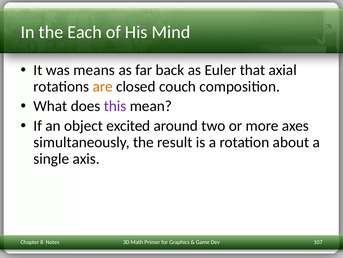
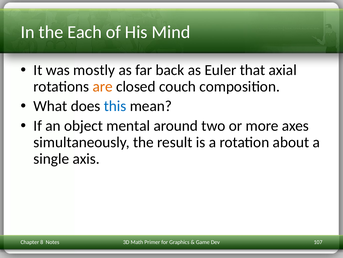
means: means -> mostly (94, 70)
this colour: purple -> blue (115, 106)
excited: excited -> mental (128, 125)
